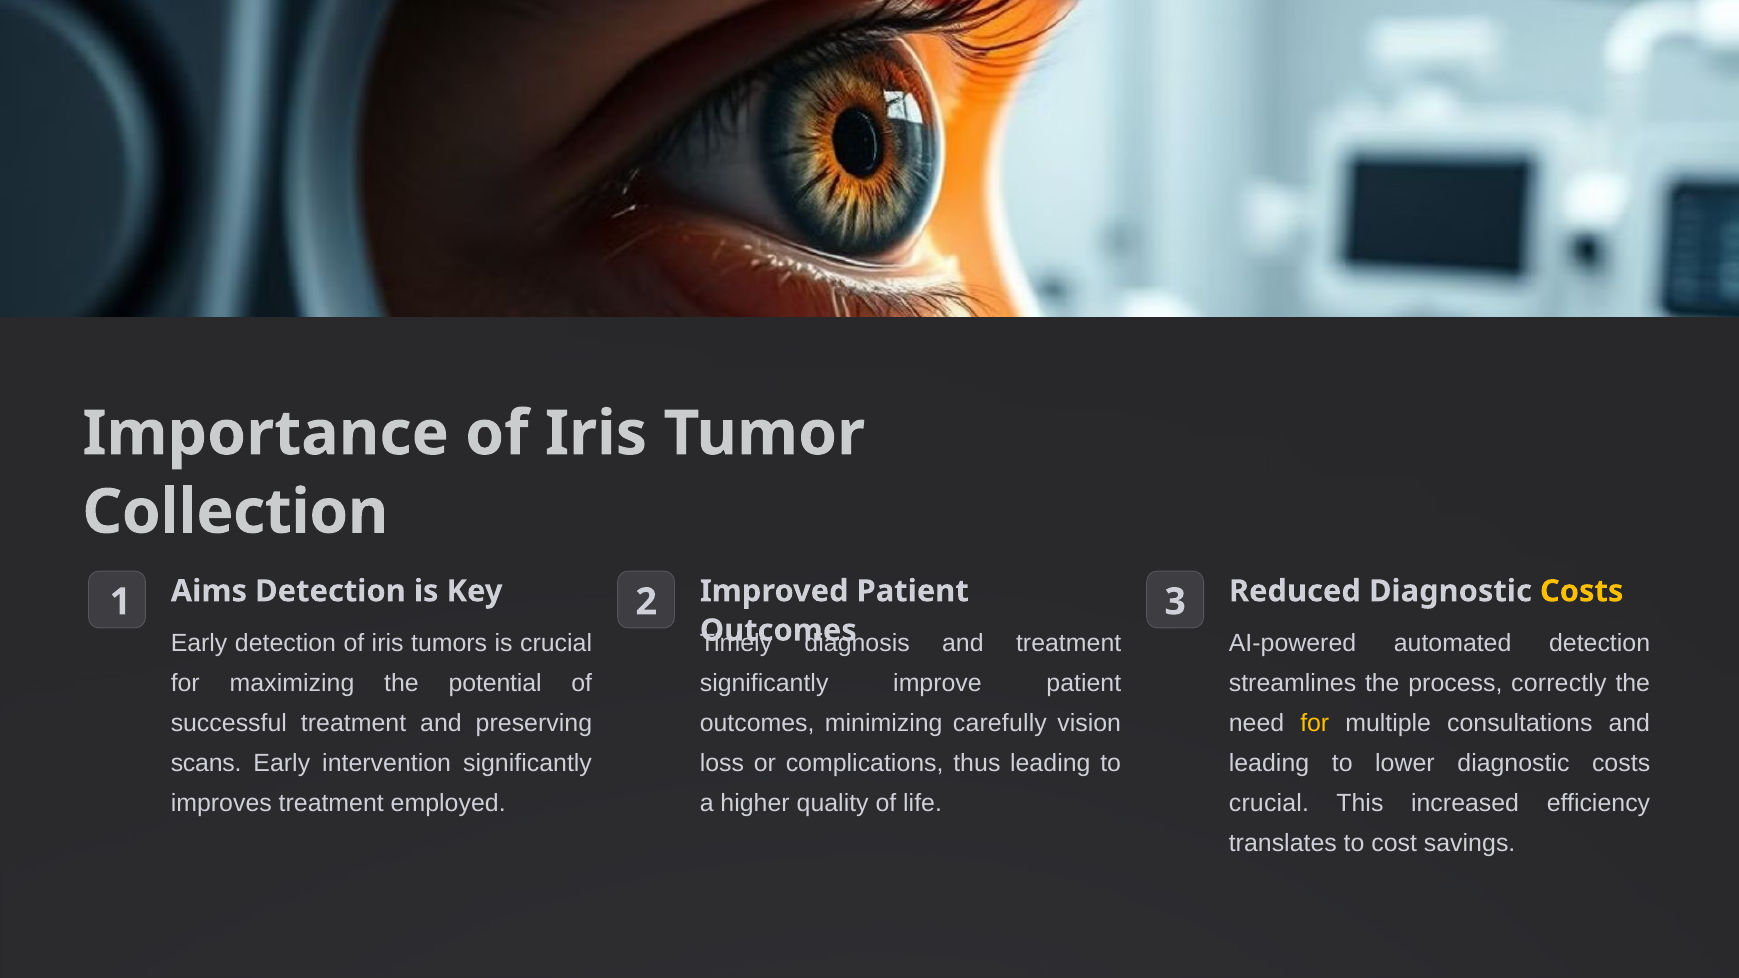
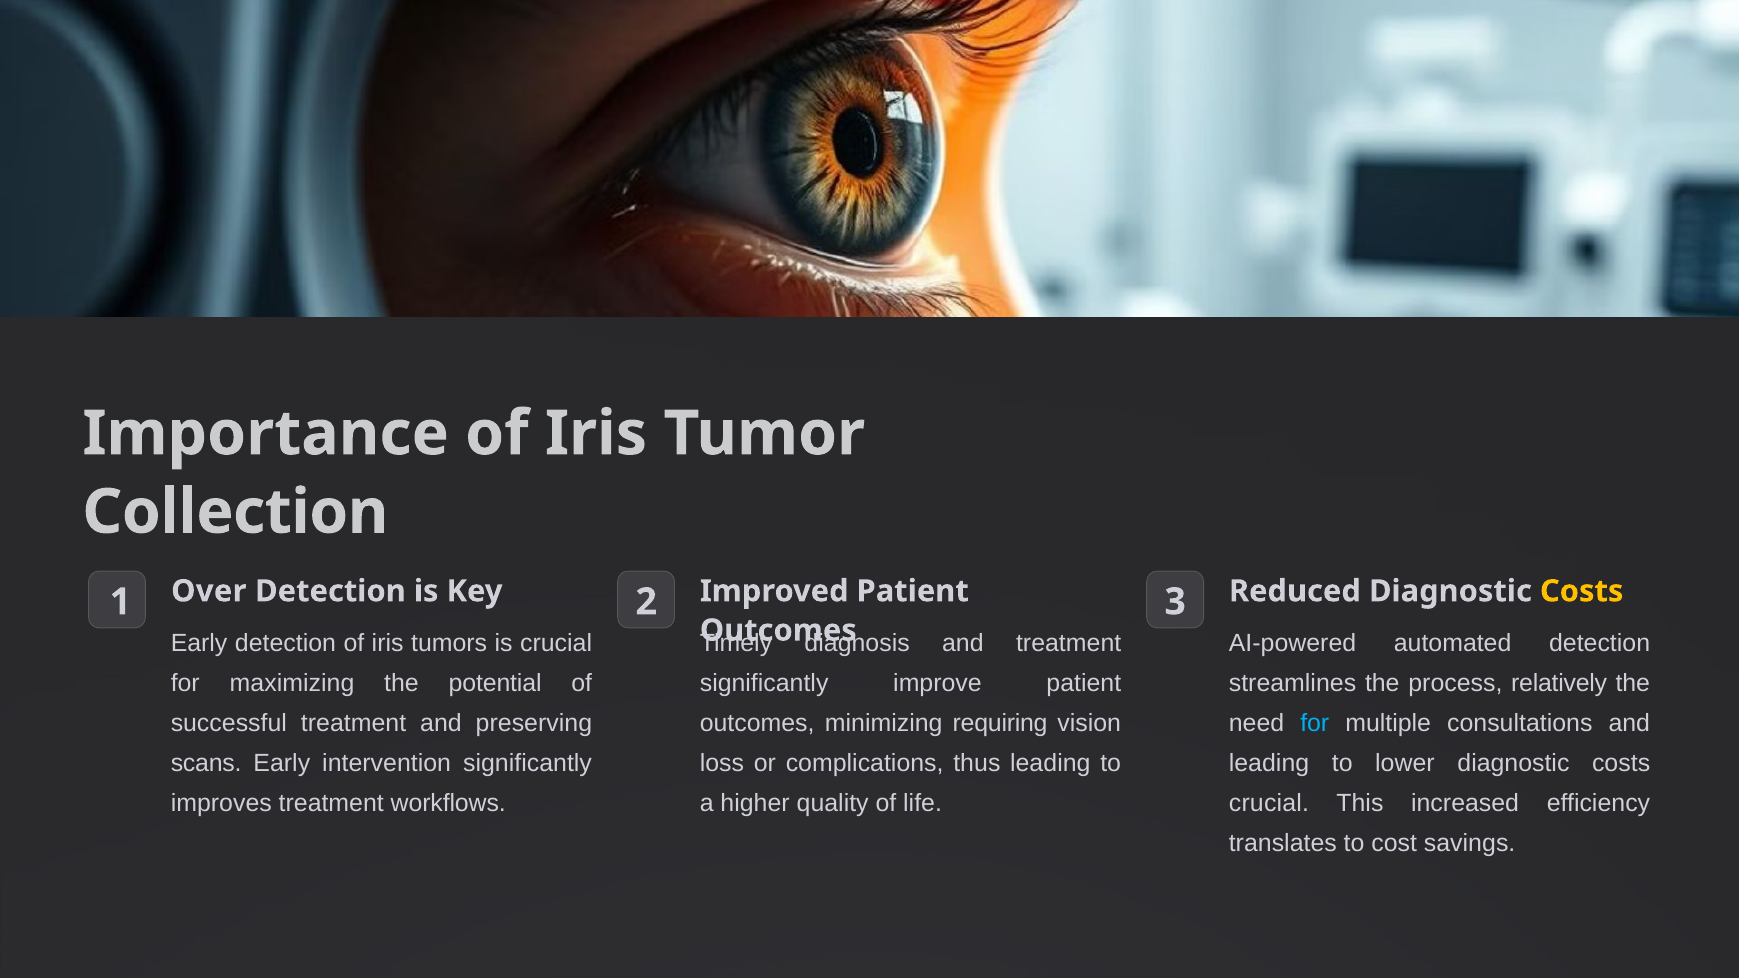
Aims: Aims -> Over (209, 591)
correctly: correctly -> relatively (1559, 684)
carefully: carefully -> requiring (1000, 724)
for colour: yellow -> light blue (1315, 724)
employed: employed -> workflows (448, 804)
